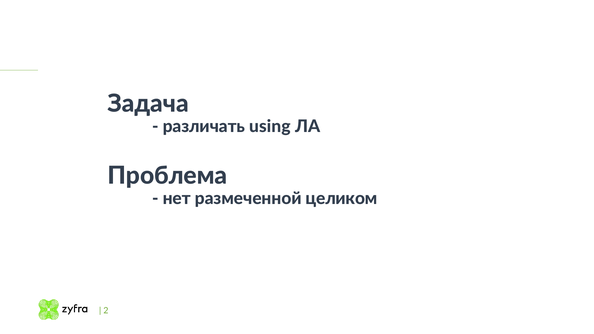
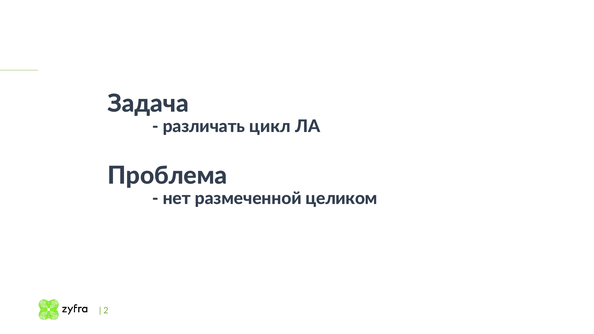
using: using -> цикл (270, 126)
